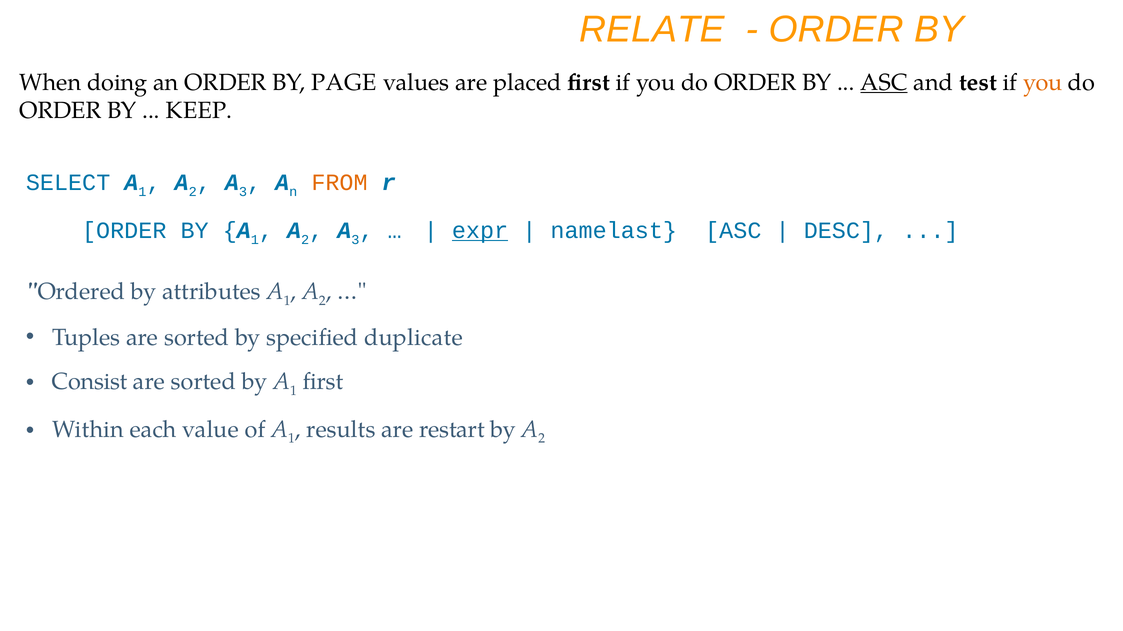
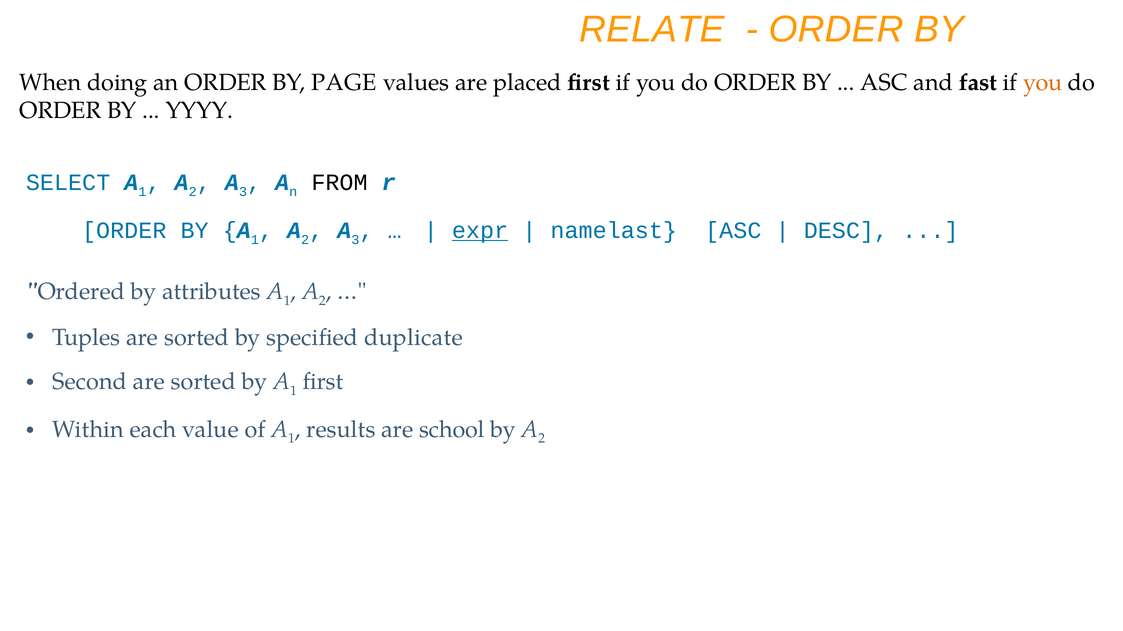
ASC underline: present -> none (884, 83)
test: test -> fast (978, 83)
KEEP: KEEP -> YYYY (199, 111)
FROM colour: orange -> black (339, 183)
Consist: Consist -> Second (90, 382)
restart: restart -> school (452, 430)
